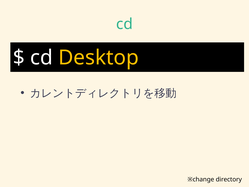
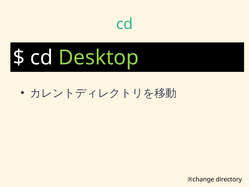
Desktop colour: yellow -> light green (99, 58)
